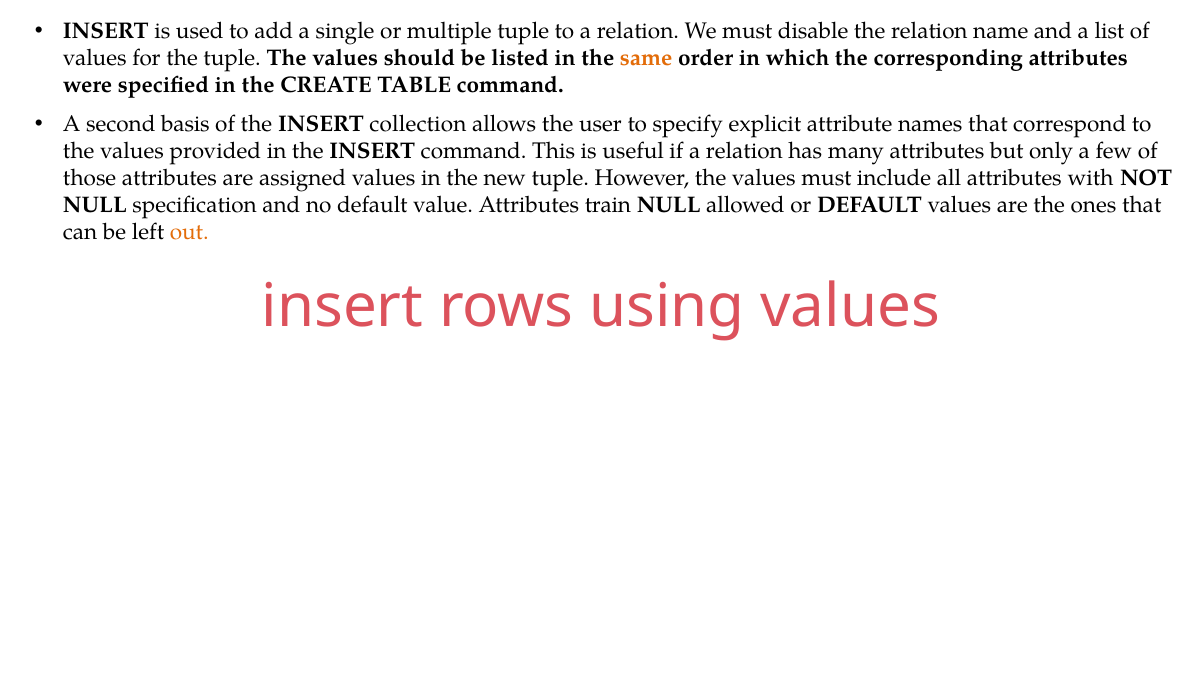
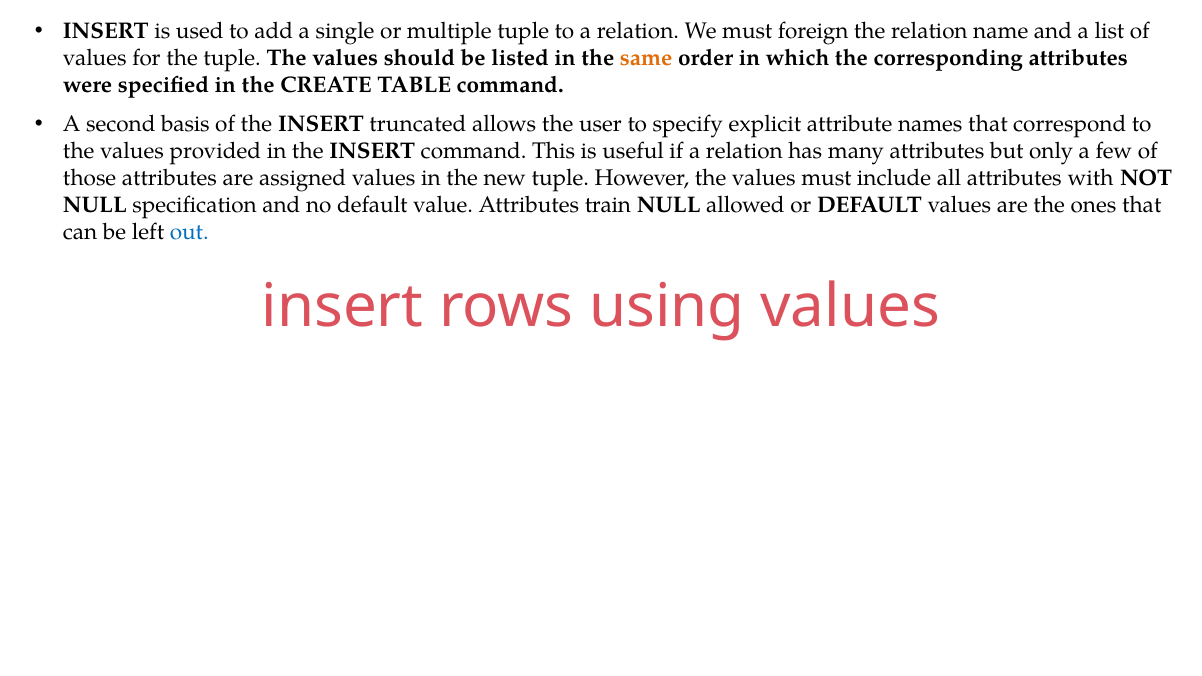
disable: disable -> foreign (813, 31)
collection: collection -> truncated (418, 124)
out colour: orange -> blue (189, 232)
